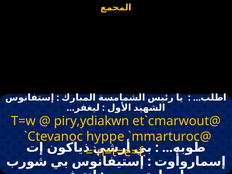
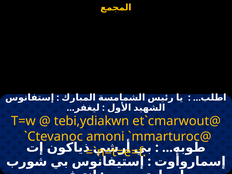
piry,ydiakwn: piry,ydiakwn -> tebi,ydiakwn (92, 121)
hyppe: hyppe -> amoni (105, 136)
